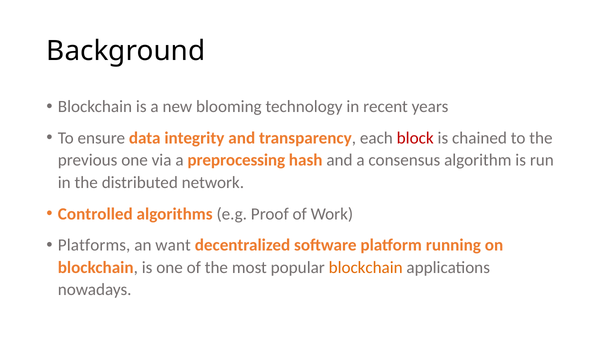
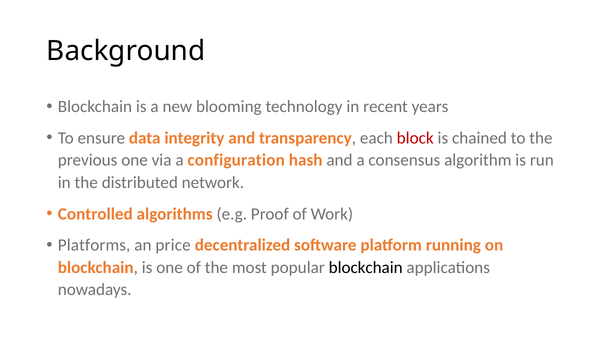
preprocessing: preprocessing -> configuration (236, 160)
want: want -> price (173, 245)
blockchain colour: orange -> black (366, 267)
